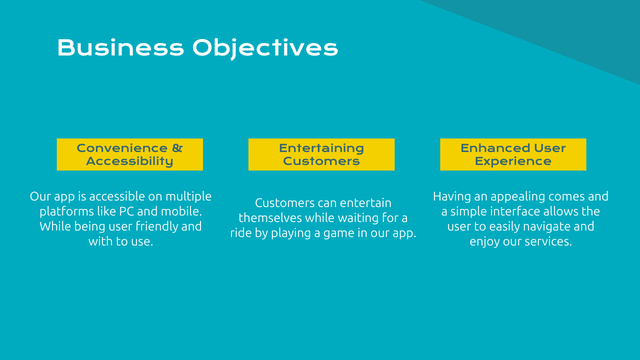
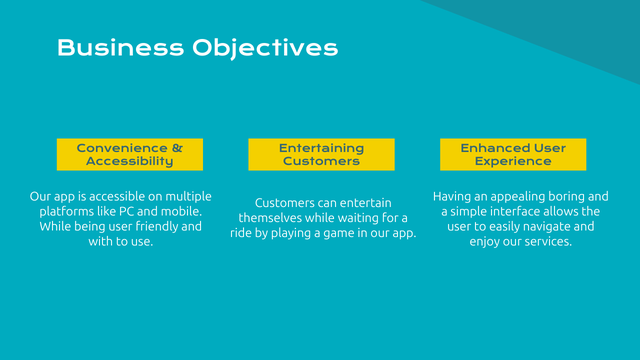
comes: comes -> boring (567, 197)
